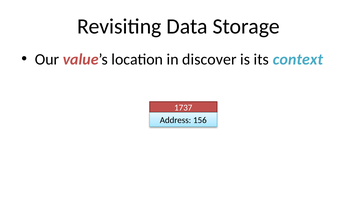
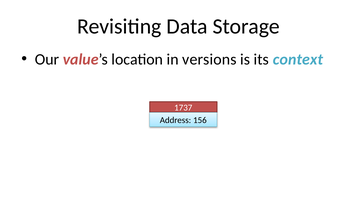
discover: discover -> versions (209, 59)
